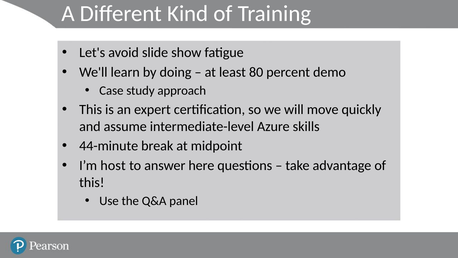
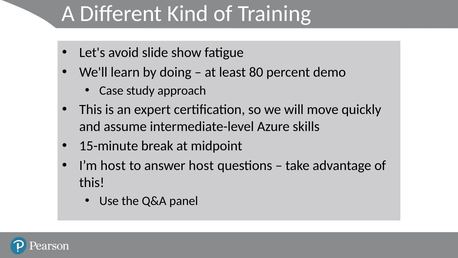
44-minute: 44-minute -> 15-minute (109, 146)
answer here: here -> host (201, 165)
